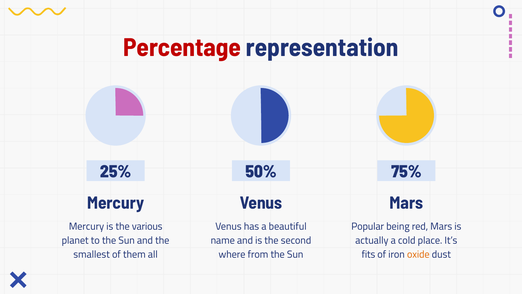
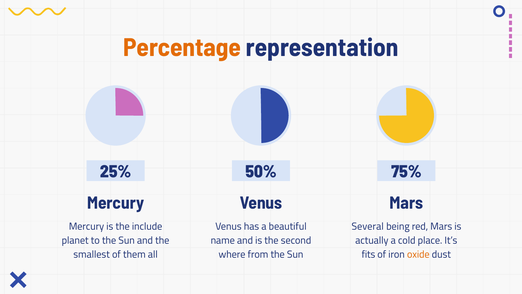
Percentage colour: red -> orange (182, 48)
various: various -> include (147, 226)
Popular: Popular -> Several (368, 226)
